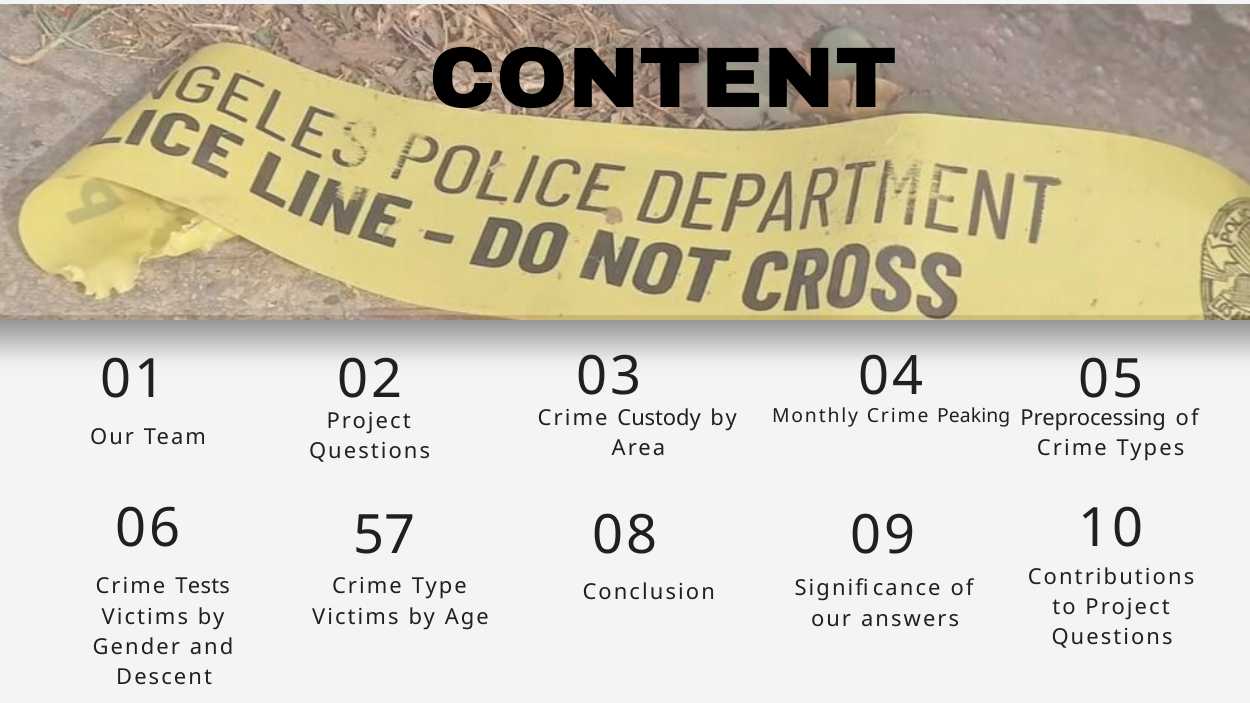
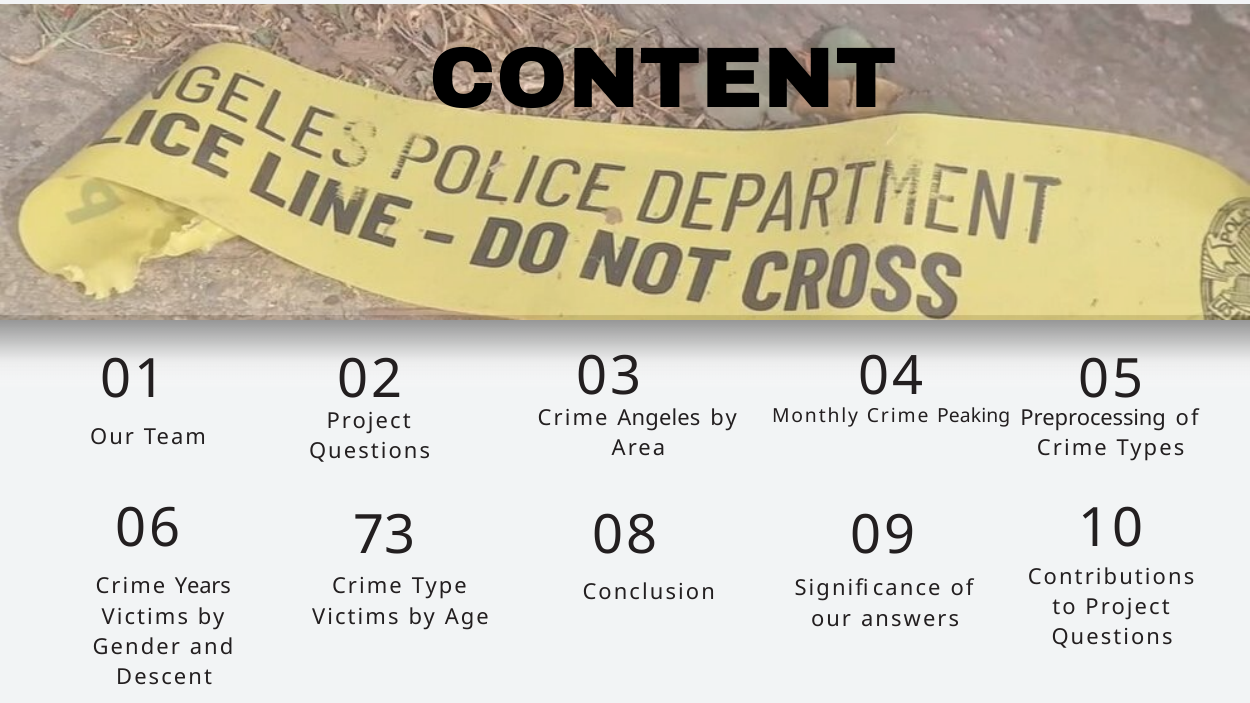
Custody: Custody -> Angeles (659, 418)
57: 57 -> 73 (384, 536)
Tests: Tests -> Years (203, 587)
